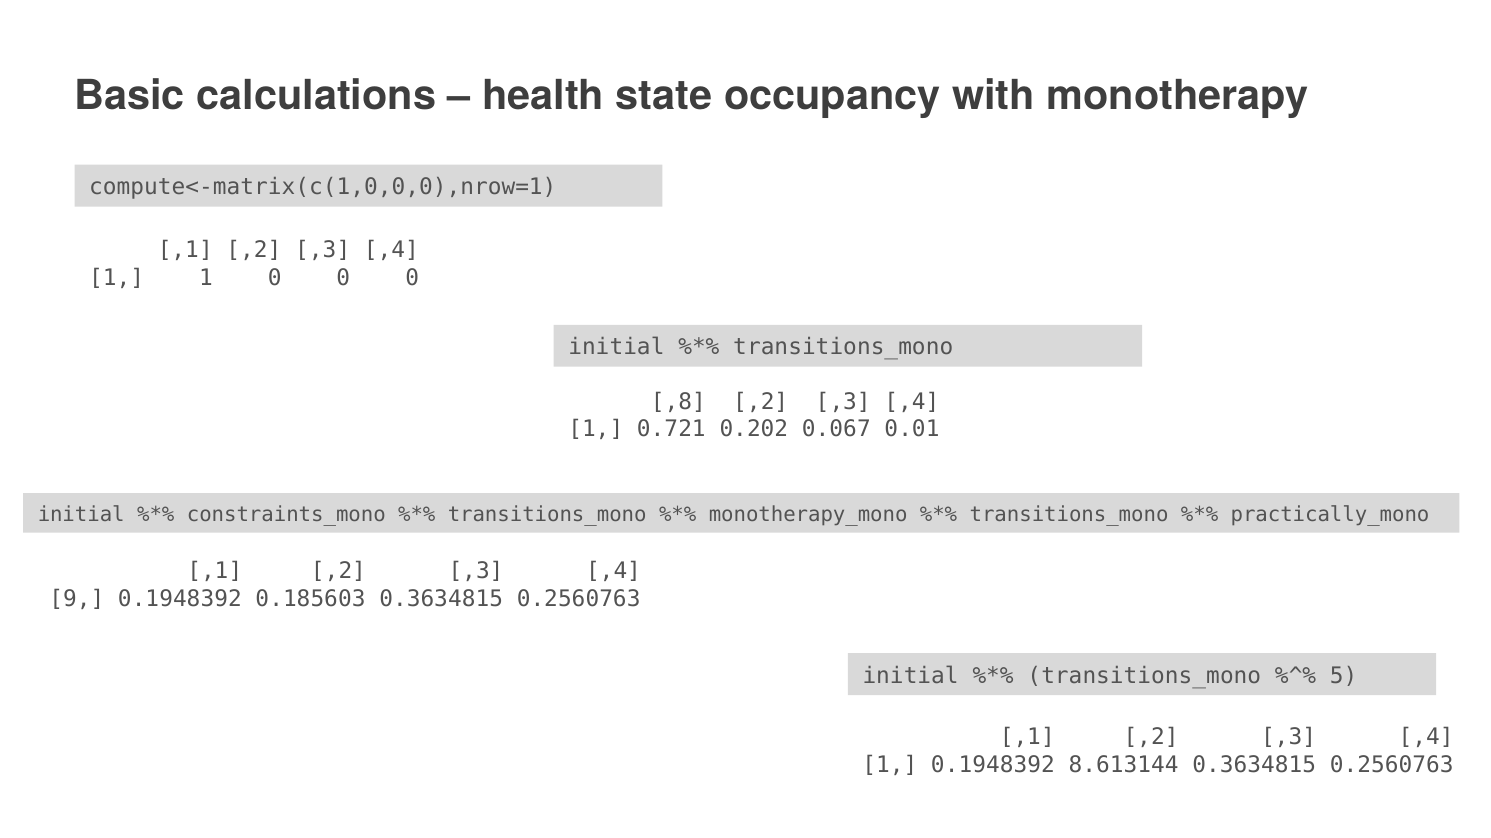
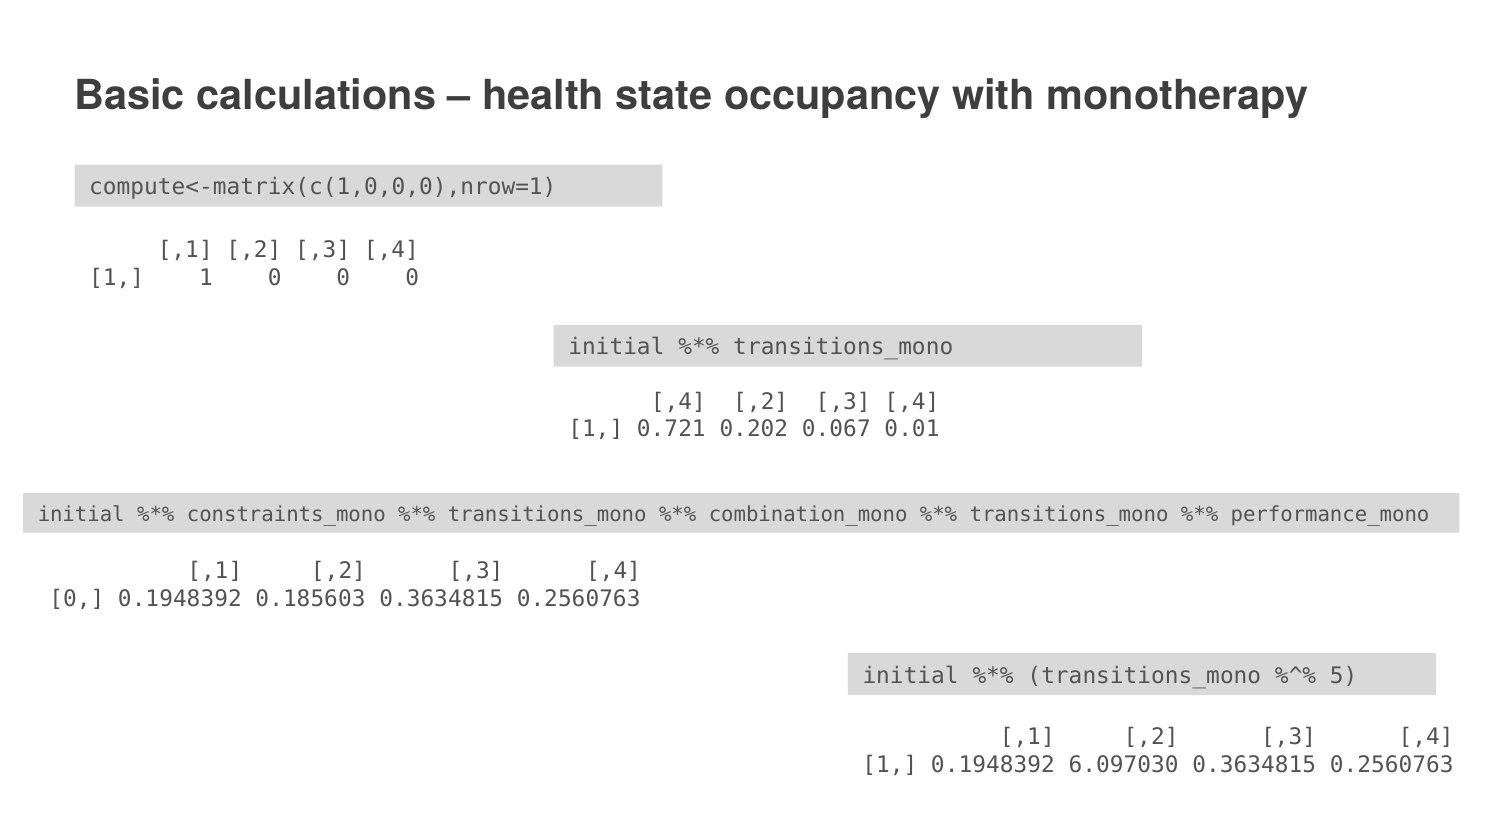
,8: ,8 -> ,4 (678, 402)
monotherapy_mono: monotherapy_mono -> combination_mono (808, 515)
practically_mono: practically_mono -> performance_mono (1330, 515)
9: 9 -> 0 (77, 599)
8.613144: 8.613144 -> 6.097030 (1124, 765)
